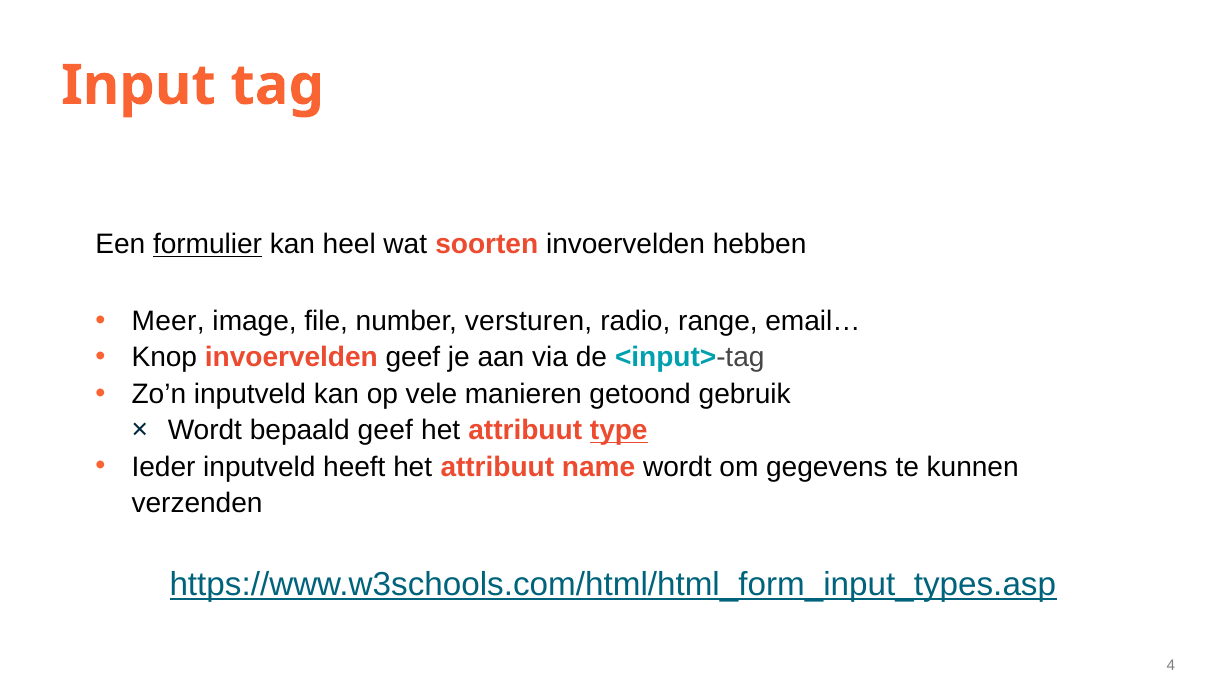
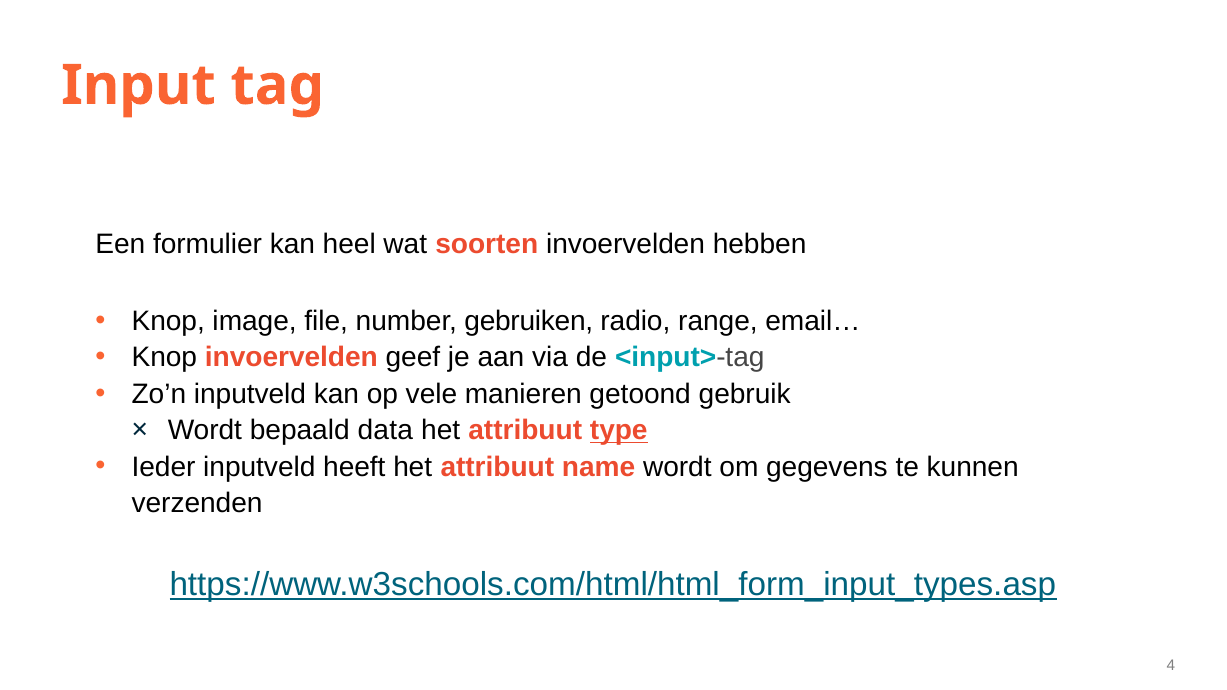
formulier underline: present -> none (208, 245)
Meer: Meer -> Knop (168, 321)
versturen: versturen -> gebruiken (529, 321)
bepaald geef: geef -> data (385, 431)
